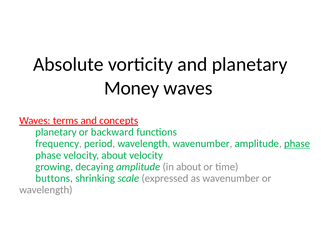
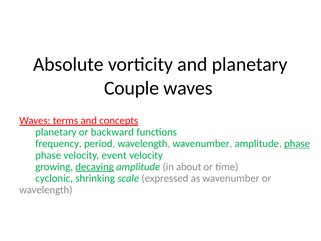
Money: Money -> Couple (132, 88)
velocity about: about -> event (114, 155)
decaying underline: none -> present (95, 167)
buttons: buttons -> cyclonic (54, 178)
